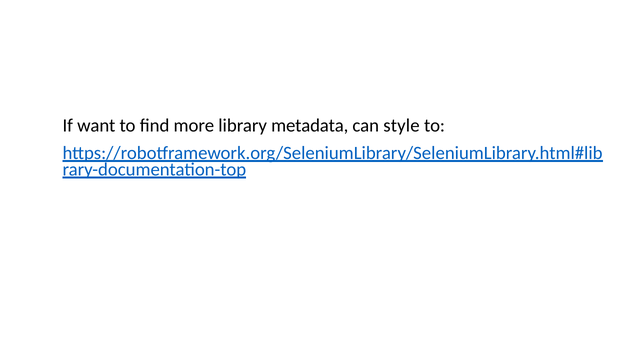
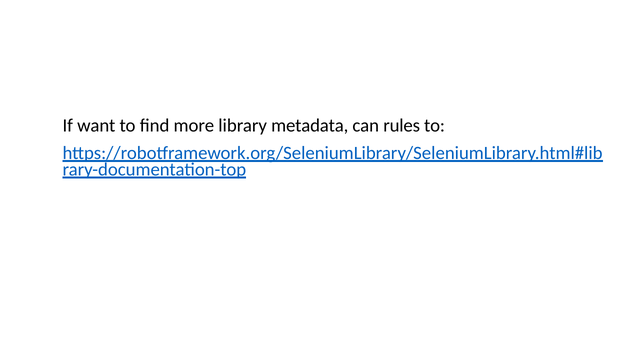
style: style -> rules (402, 126)
